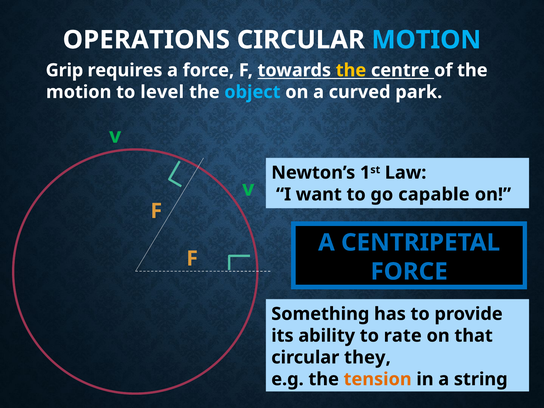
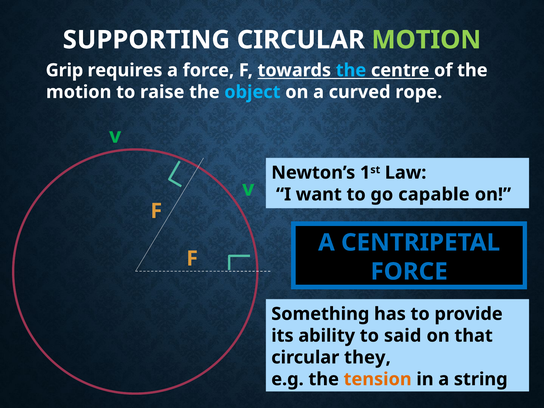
OPERATIONS: OPERATIONS -> SUPPORTING (146, 40)
MOTION colour: light blue -> light green (426, 40)
the colour: yellow -> light blue (351, 70)
level: level -> raise (162, 92)
park: park -> rope (419, 92)
rate: rate -> said (403, 336)
